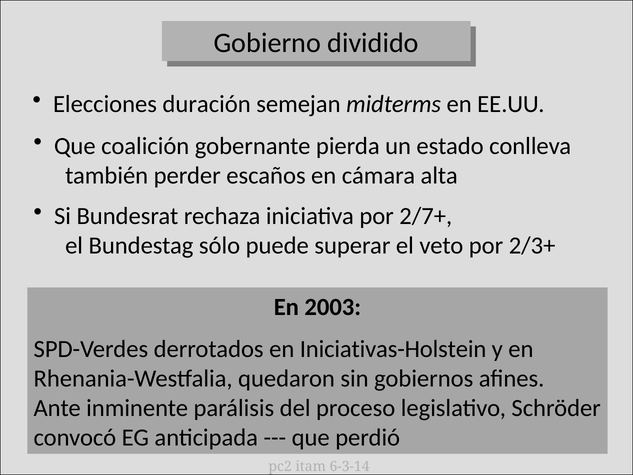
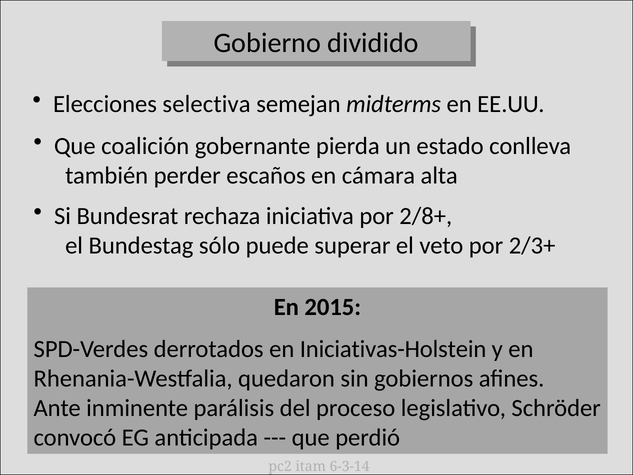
duración: duración -> selectiva (207, 104)
2/7+: 2/7+ -> 2/8+ (426, 216)
2003: 2003 -> 2015 (333, 307)
